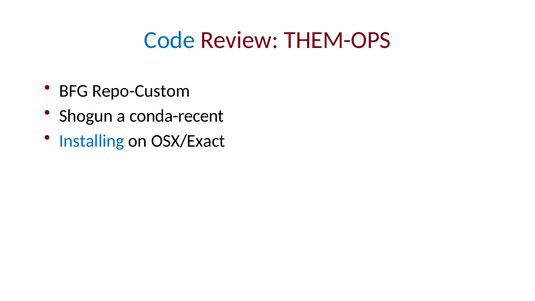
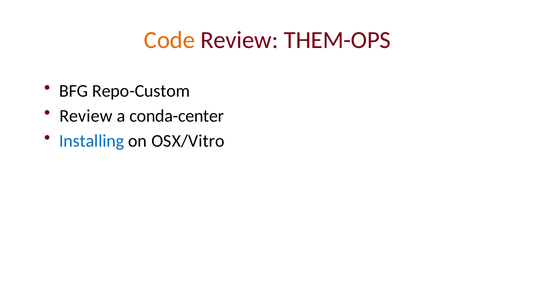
Code colour: blue -> orange (169, 40)
Shogun: Shogun -> Review (86, 116)
conda-recent: conda-recent -> conda-center (177, 116)
OSX/Exact: OSX/Exact -> OSX/Vitro (188, 141)
